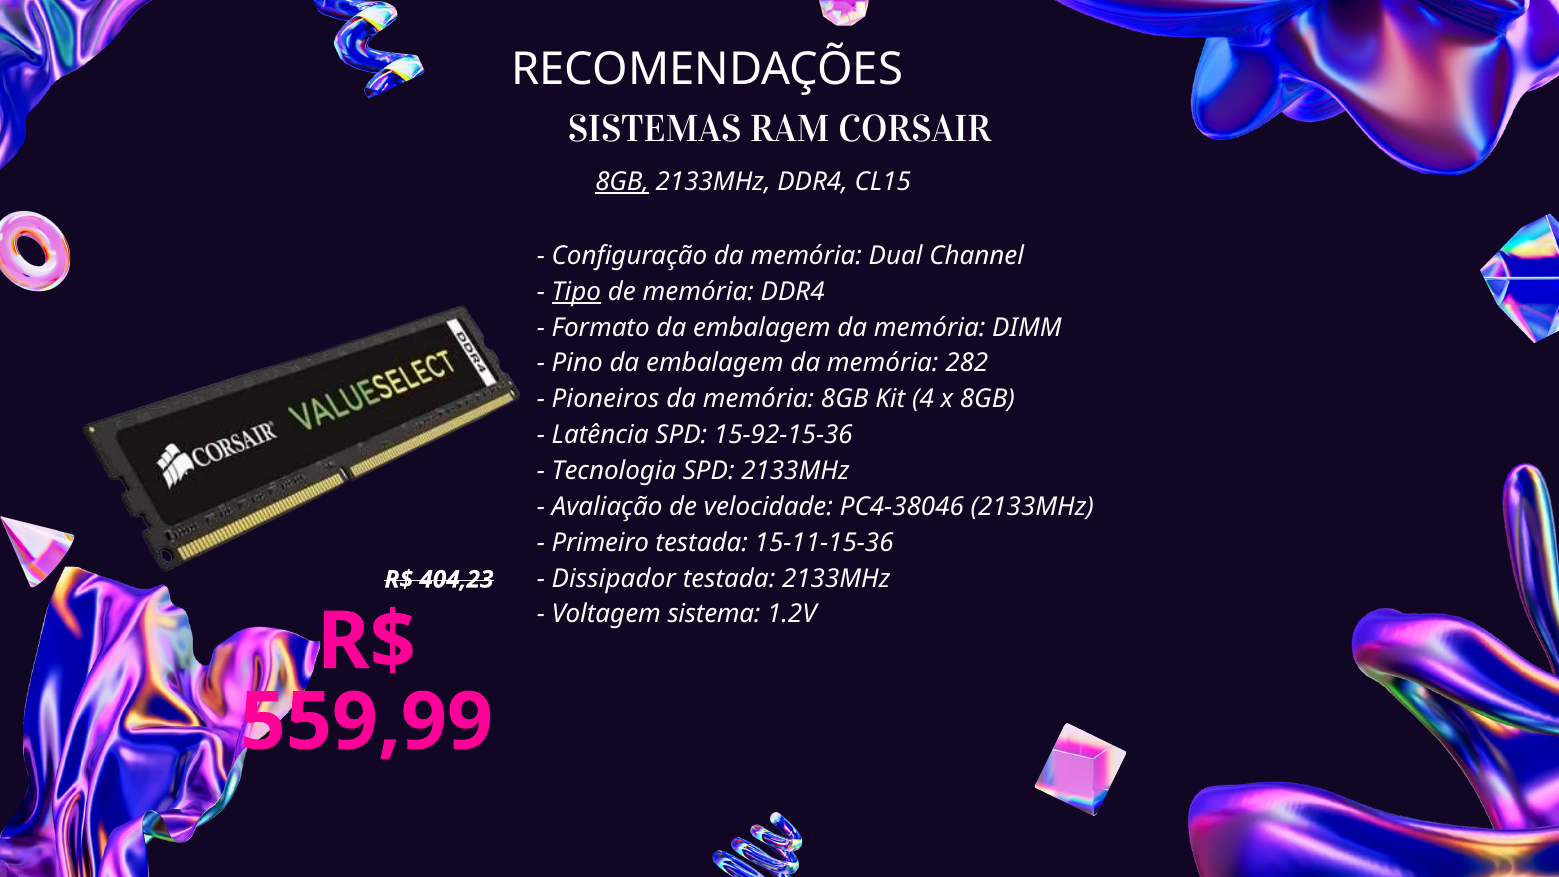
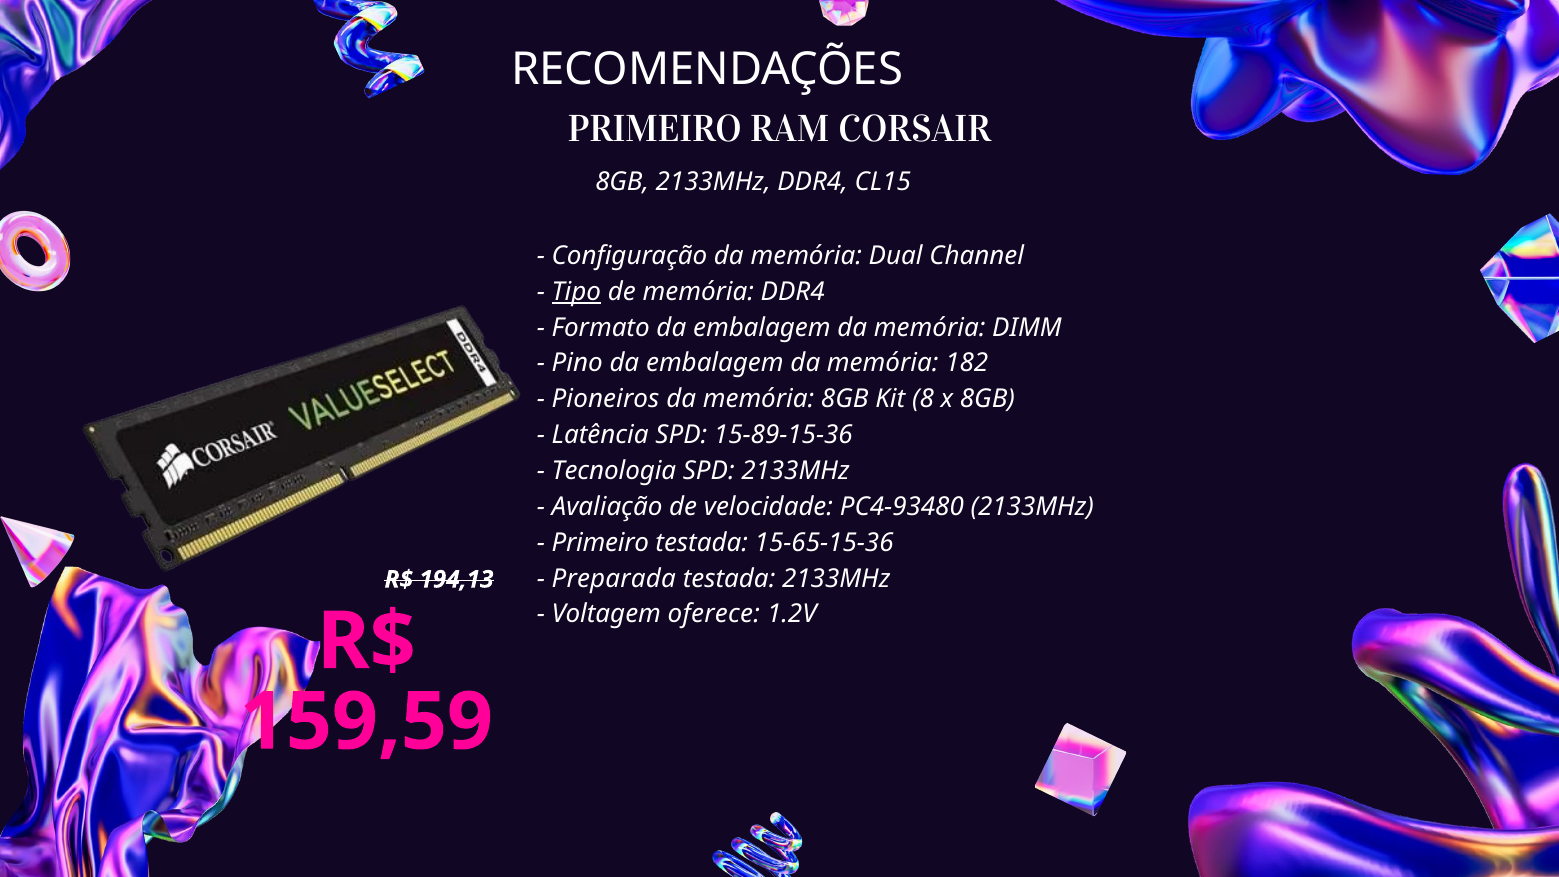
SISTEMAS: SISTEMAS -> PRIMEIRO (655, 129)
8GB underline: present -> none (622, 182)
282: 282 -> 182 (967, 363)
4: 4 -> 8 (923, 399)
15-92-15-36: 15-92-15-36 -> 15-89-15-36 (783, 435)
PC4-38046: PC4-38046 -> PC4-93480 (902, 507)
15-11-15-36: 15-11-15-36 -> 15-65-15-36 (824, 543)
Dissipador: Dissipador -> Preparada (614, 578)
404,23: 404,23 -> 194,13 (456, 579)
sistema: sistema -> oferece (714, 614)
559,99: 559,99 -> 159,59 (366, 722)
